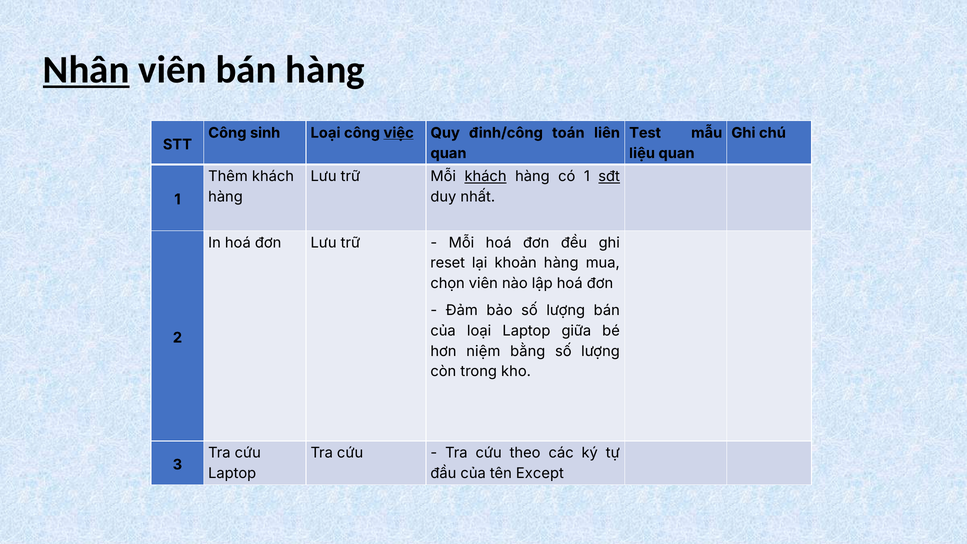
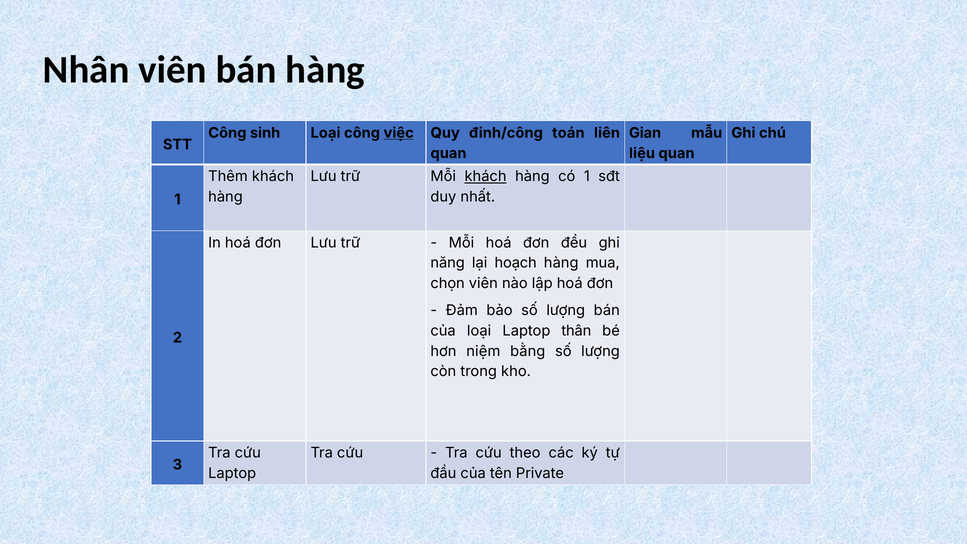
Nhân underline: present -> none (86, 70)
Test: Test -> Gian (645, 133)
sđt underline: present -> none (609, 177)
reset: reset -> năng (448, 263)
khoản: khoản -> hoạch (516, 263)
giữa: giữa -> thân (576, 331)
Except: Except -> Private (540, 473)
